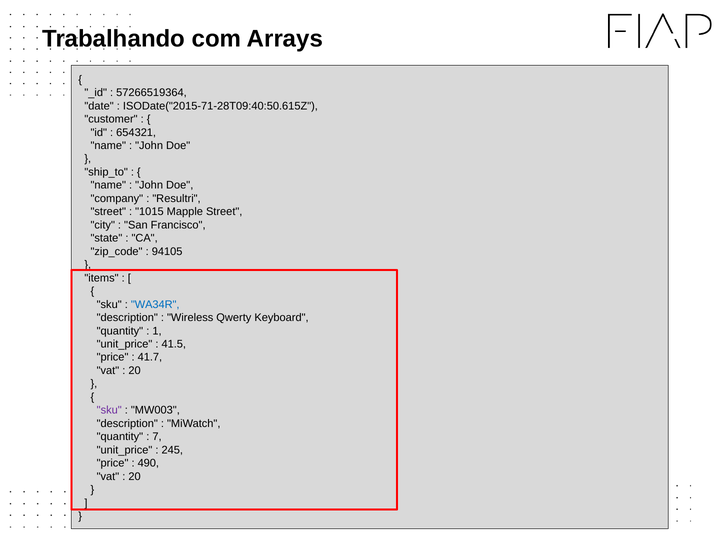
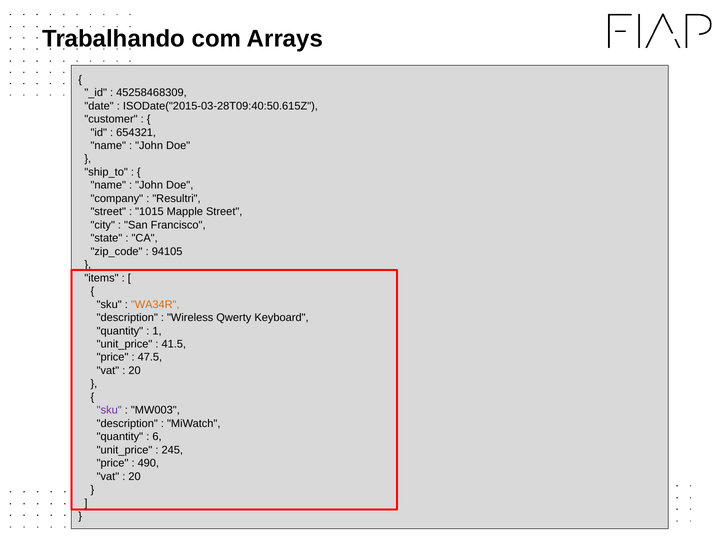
57266519364: 57266519364 -> 45258468309 (151, 93)
ISODate("2015-71-28T09:40:50.615Z: ISODate("2015-71-28T09:40:50.615Z -> ISODate("2015-03-28T09:40:50.615Z (220, 106)
WA34R colour: blue -> orange (155, 304)
41.7: 41.7 -> 47.5 (150, 357)
7: 7 -> 6 (157, 437)
